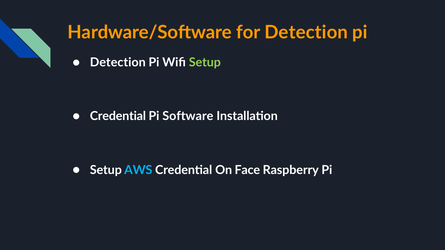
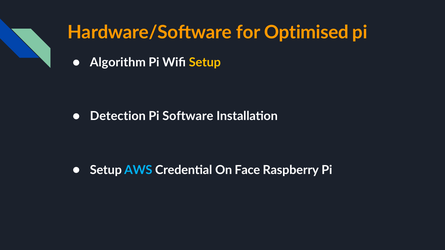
for Detection: Detection -> Optimised (306, 32)
Detection: Detection -> Algorithm (118, 62)
Setup colour: light green -> yellow (205, 62)
Credential: Credential -> Detection (118, 116)
